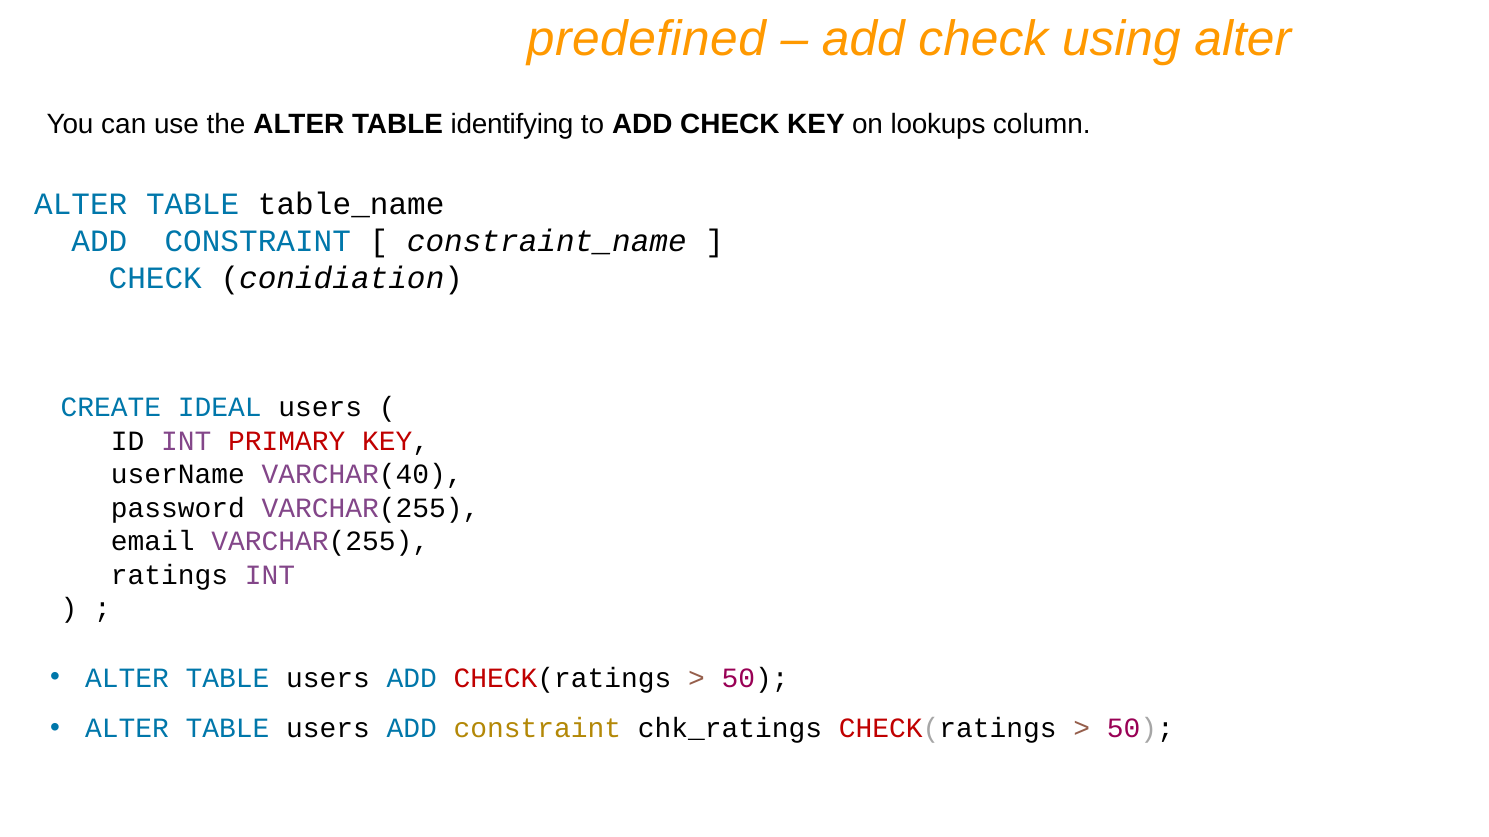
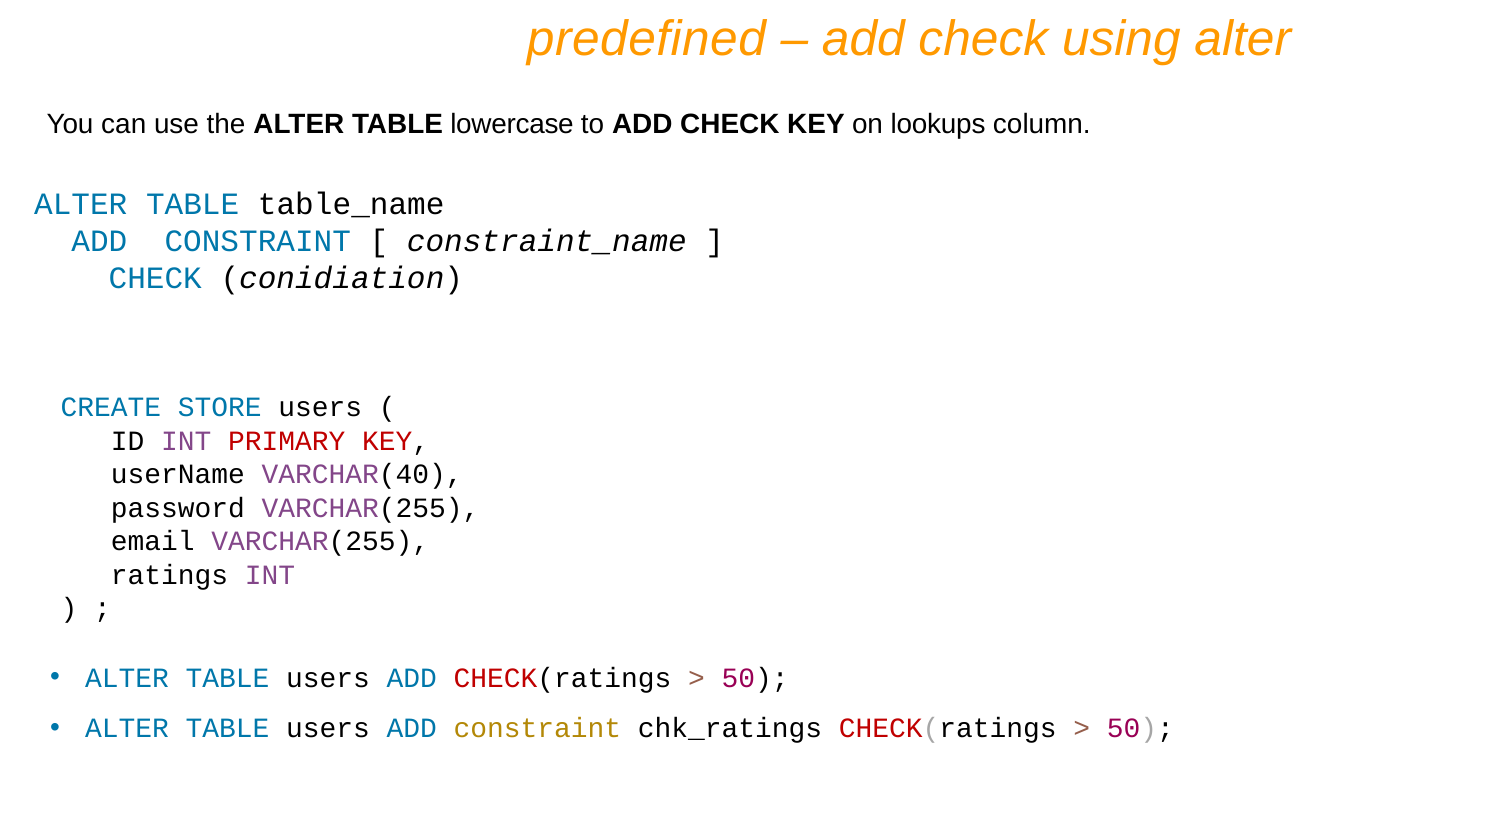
identifying: identifying -> lowercase (512, 124)
IDEAL: IDEAL -> STORE (220, 408)
